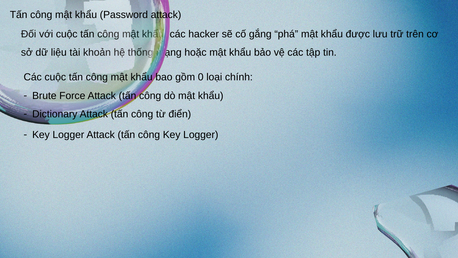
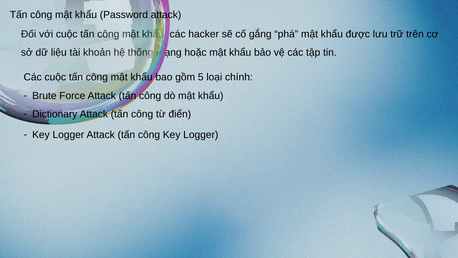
0: 0 -> 5 (201, 77)
